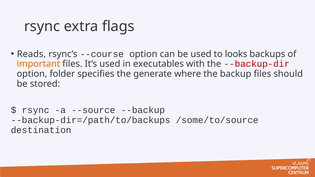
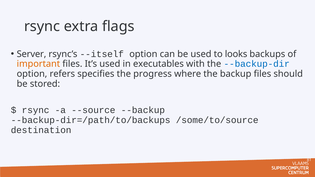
Reads: Reads -> Server (31, 54)
--course: --course -> --itself (102, 54)
--backup-dir colour: red -> blue (257, 64)
folder: folder -> refers (62, 74)
generate: generate -> progress (153, 74)
